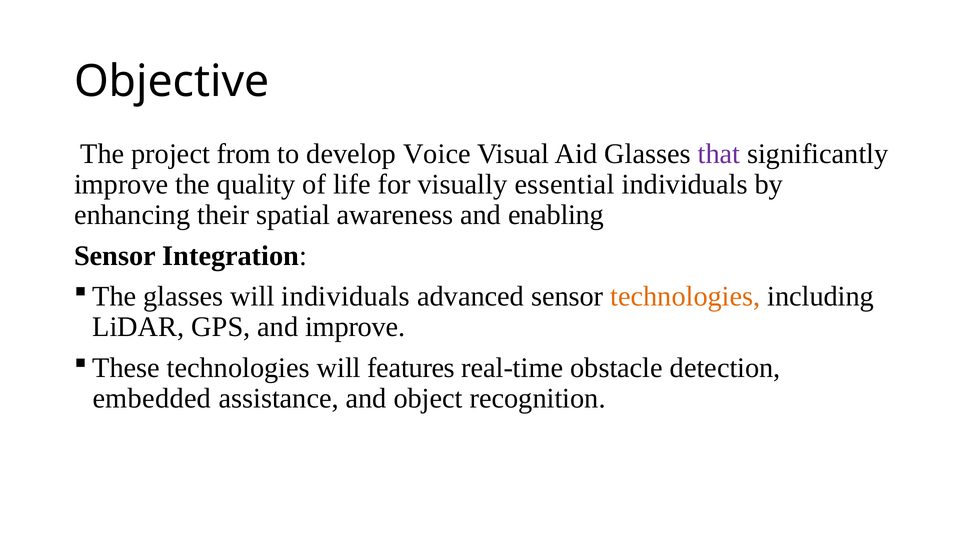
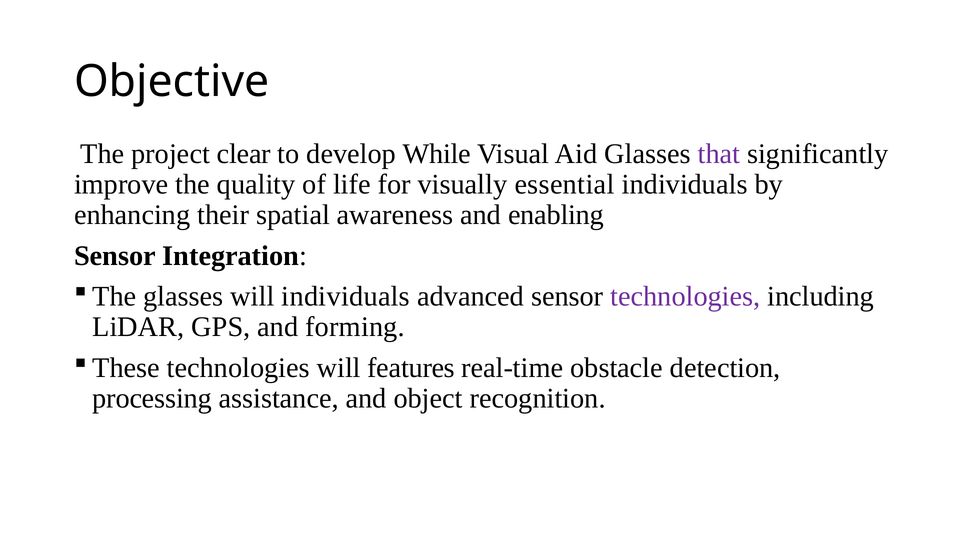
from: from -> clear (244, 154)
Voice: Voice -> While (437, 154)
technologies colour: orange -> purple (685, 296)
and improve: improve -> forming (355, 327)
embedded: embedded -> processing (152, 398)
